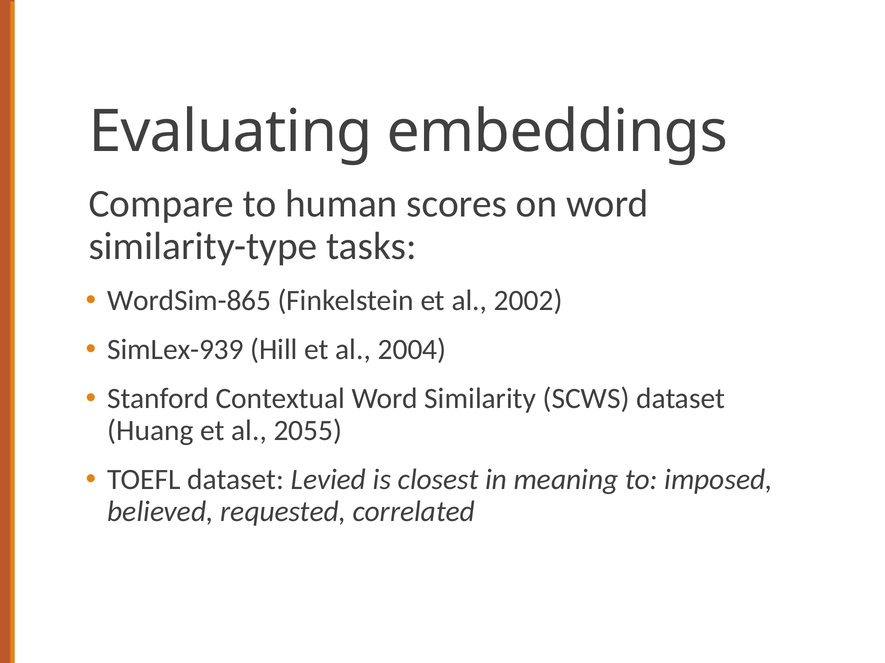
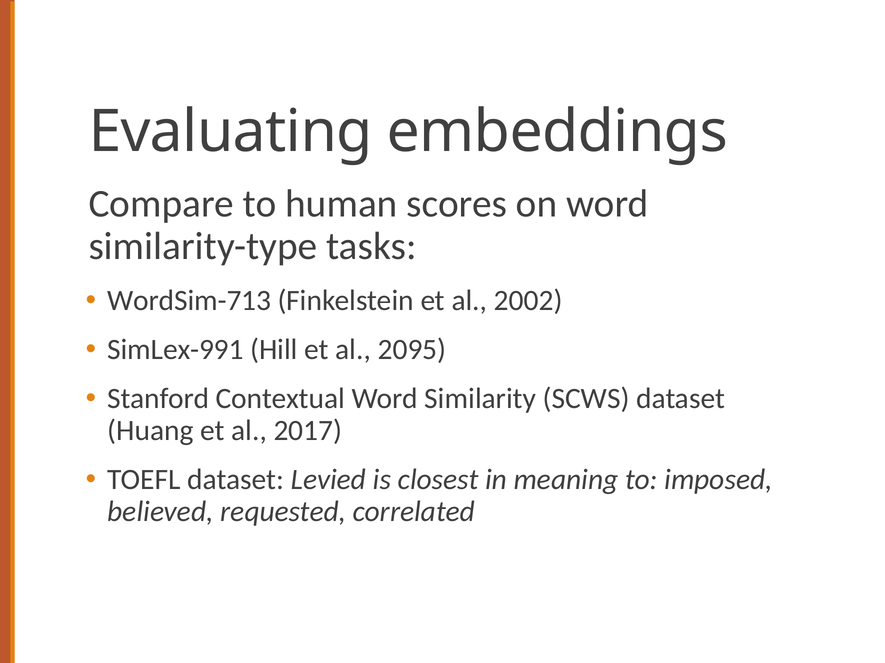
WordSim-865: WordSim-865 -> WordSim-713 (189, 301)
SimLex-939: SimLex-939 -> SimLex-991 (175, 350)
2004: 2004 -> 2095 (412, 350)
2055: 2055 -> 2017 (308, 431)
